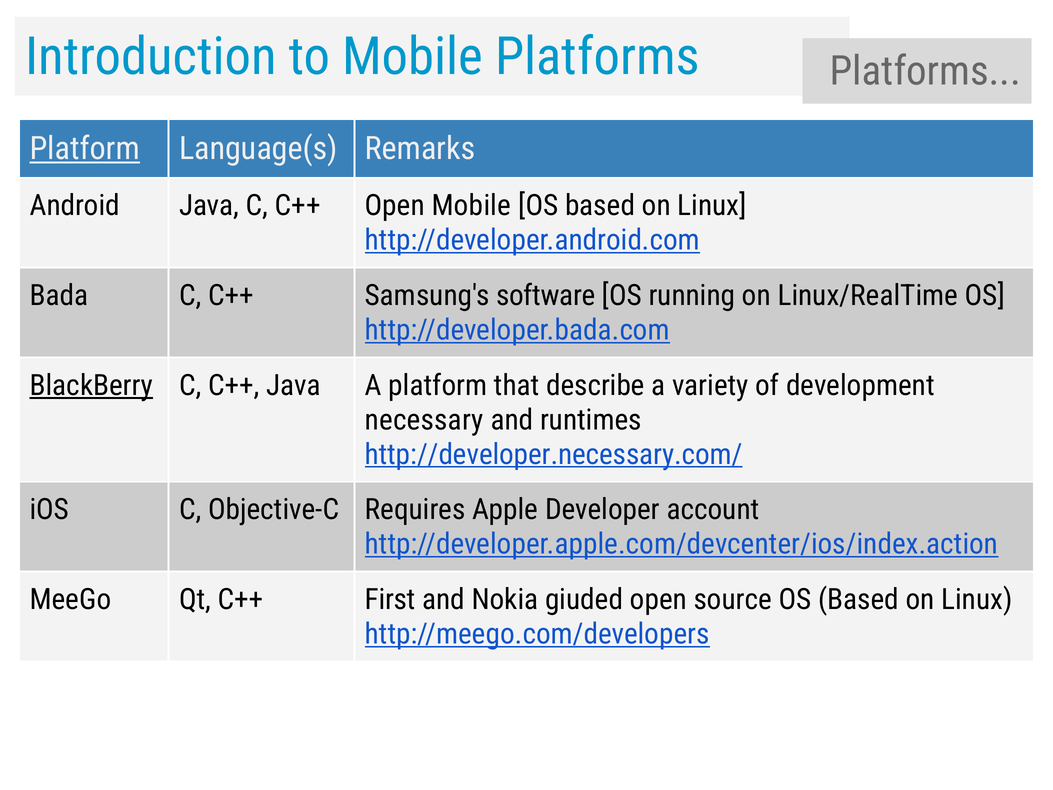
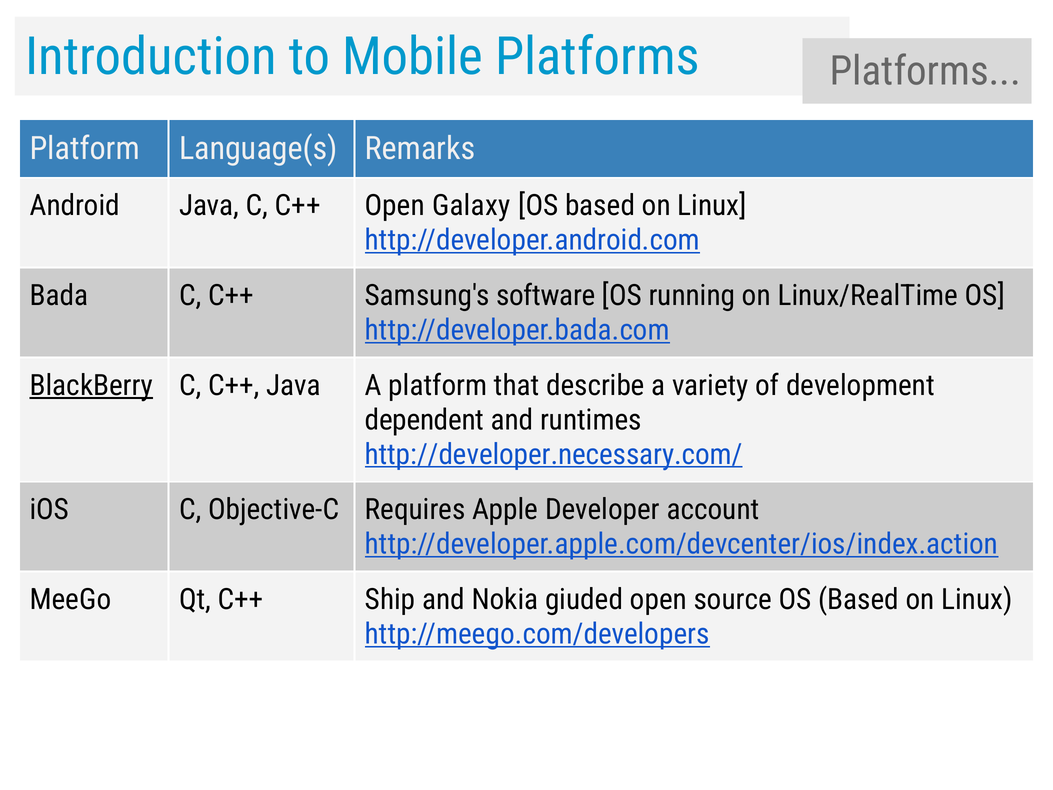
Platform underline: present -> none (85, 149)
Open Mobile: Mobile -> Galaxy (471, 206)
necessary: necessary -> dependent (424, 420)
First: First -> Ship (390, 599)
